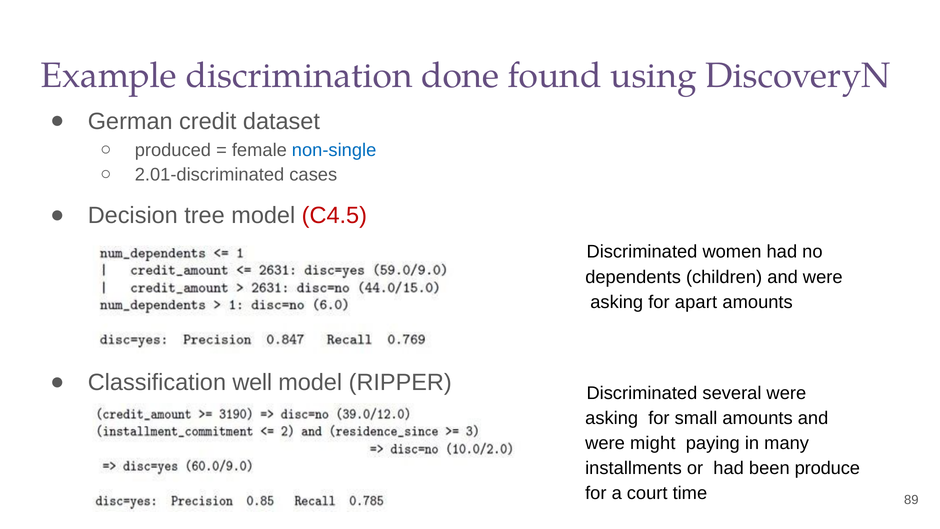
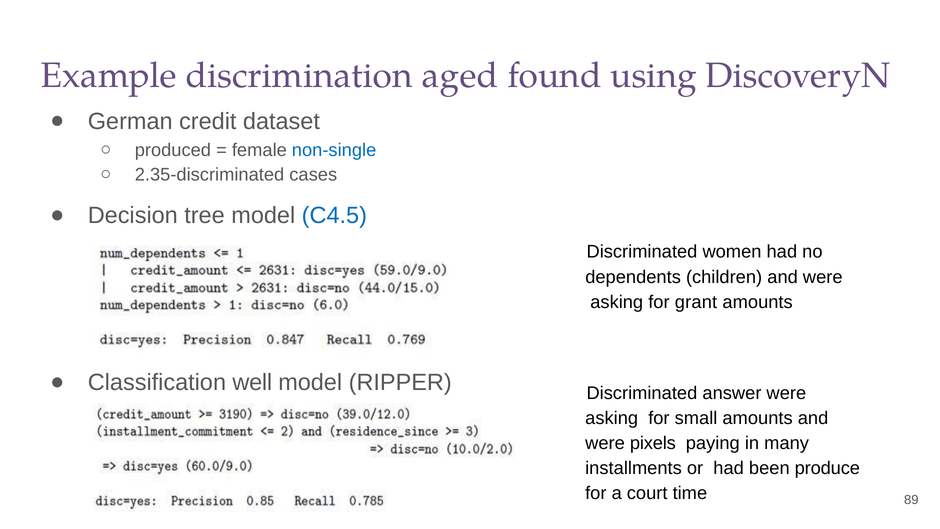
done: done -> aged (460, 75)
2.01-discriminated: 2.01-discriminated -> 2.35-discriminated (210, 175)
C4.5 colour: red -> blue (334, 216)
apart: apart -> grant (696, 302)
several: several -> answer (732, 393)
might: might -> pixels (653, 443)
